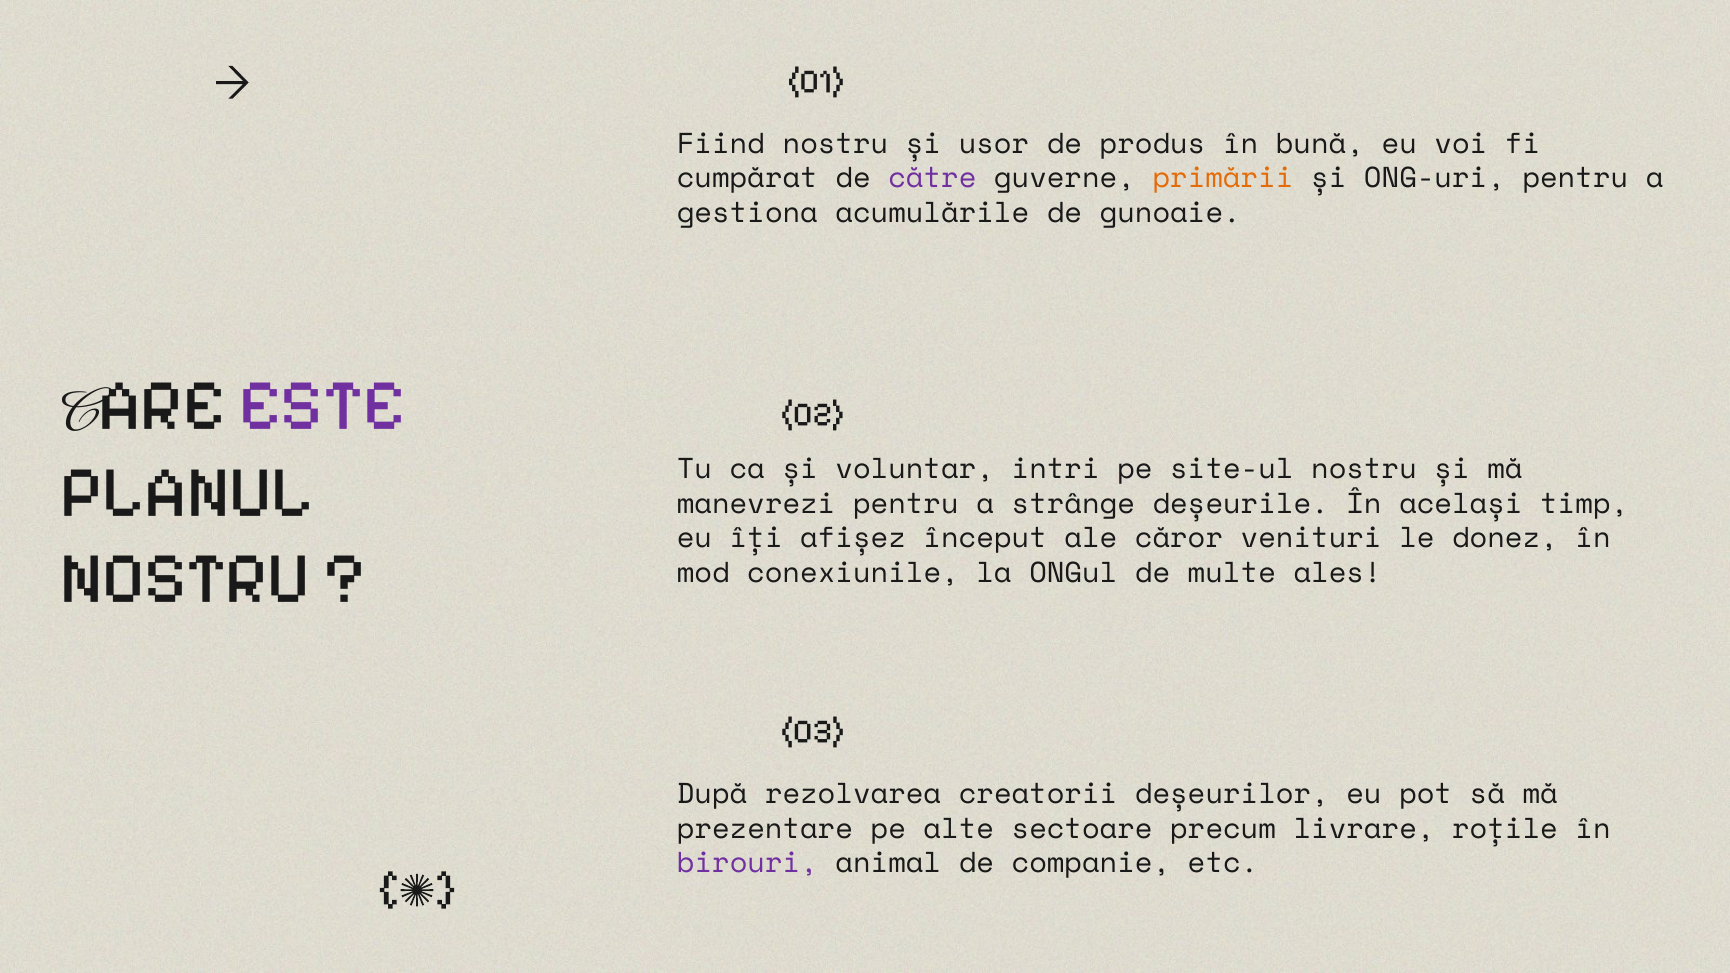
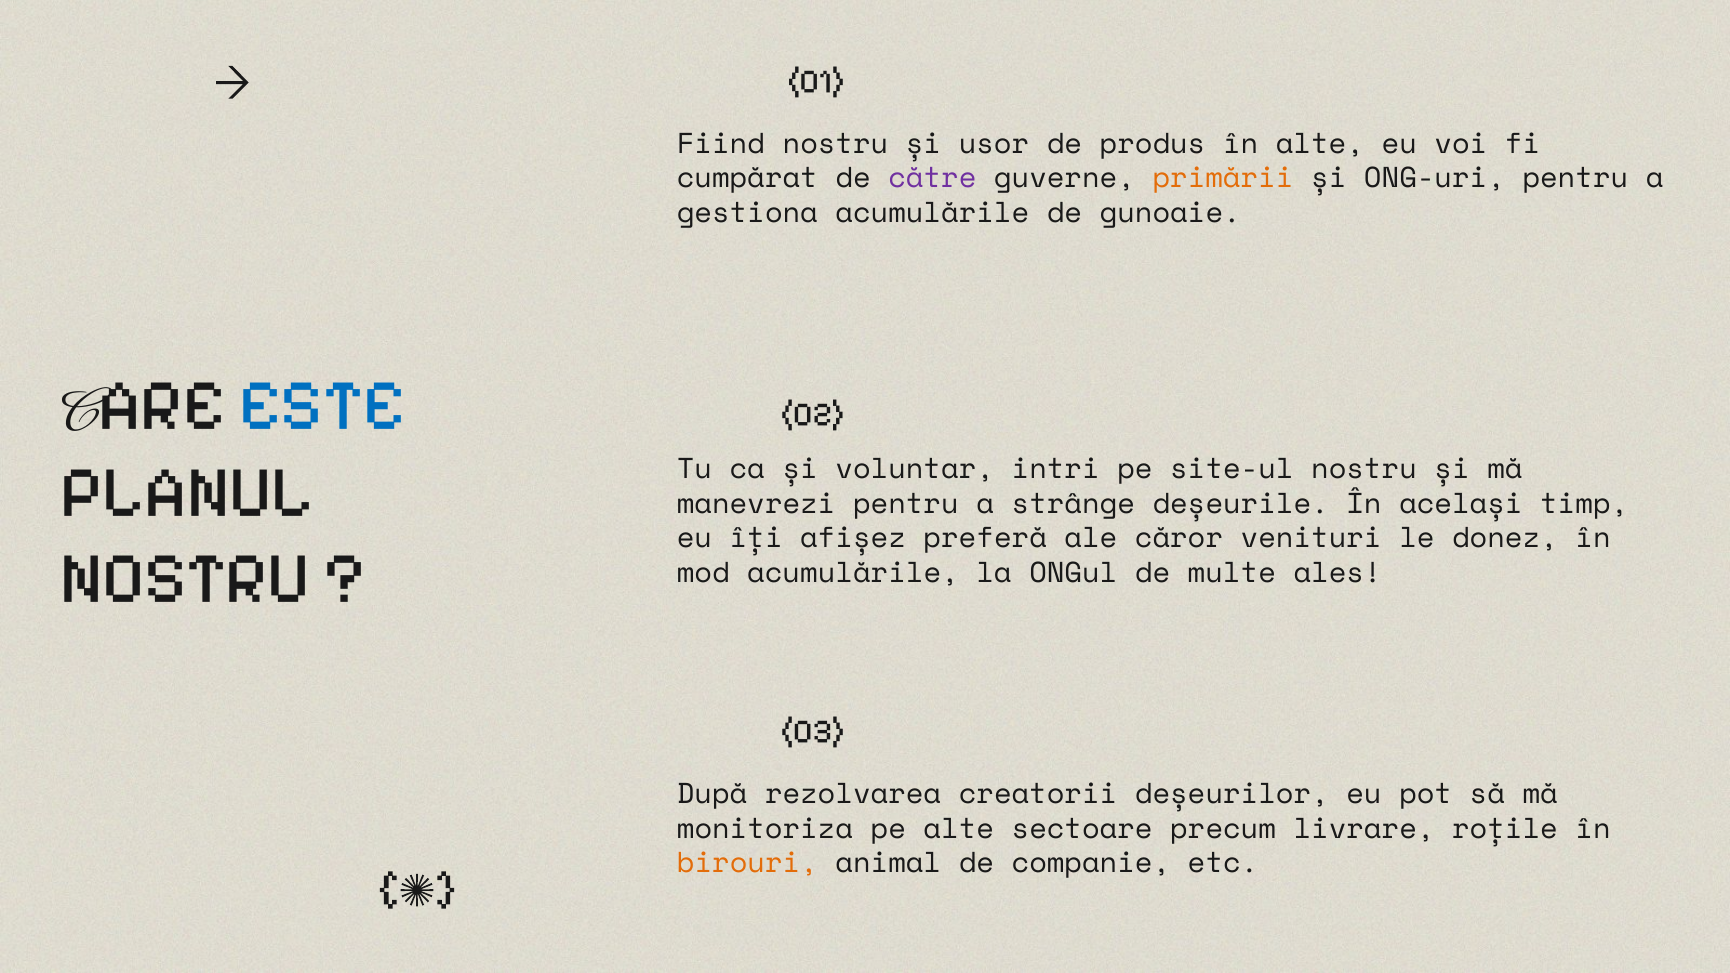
în bună: bună -> alte (1320, 144)
ESTE colour: purple -> blue (323, 405)
început: început -> preferă (985, 538)
mod conexiunile: conexiunile -> acumulările (853, 573)
prezentare: prezentare -> monitoriza (765, 829)
birouri colour: purple -> orange (747, 864)
